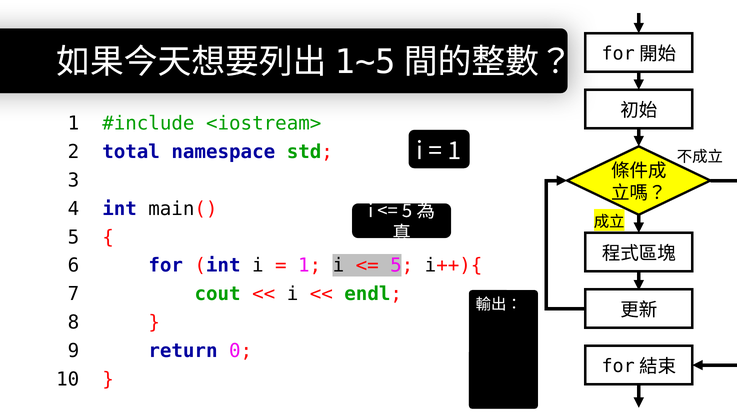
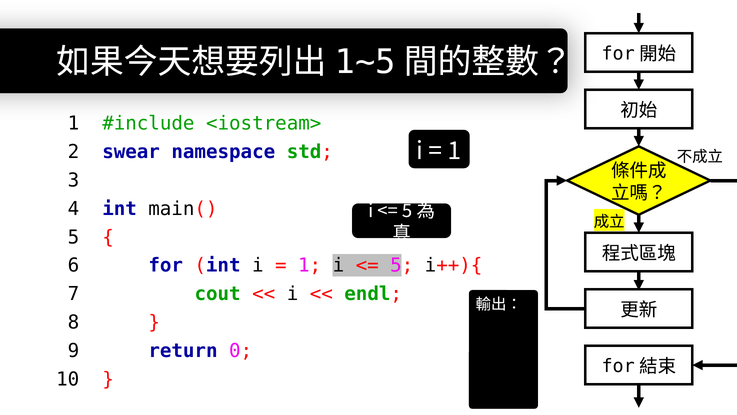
total: total -> swear (131, 152)
